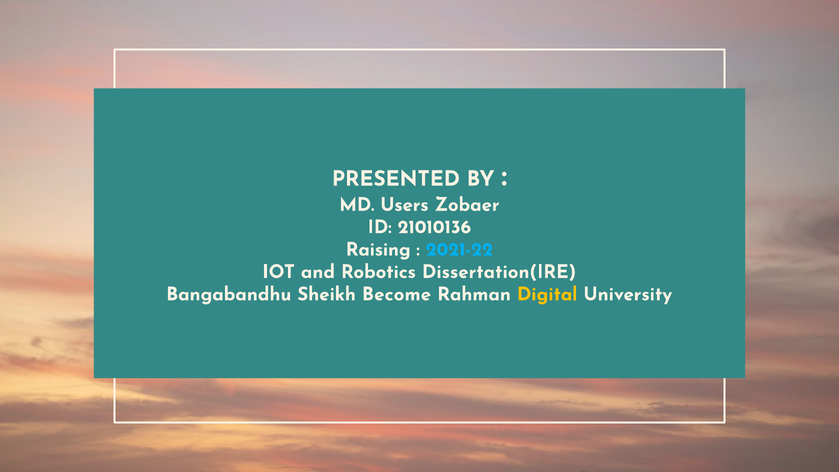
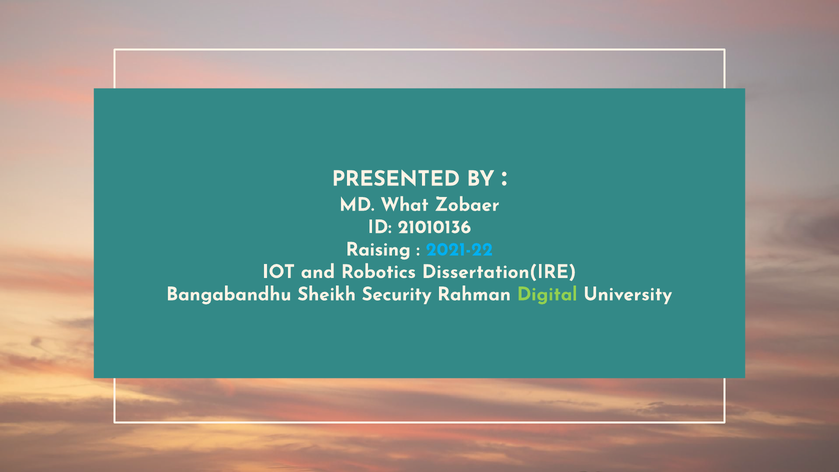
Users: Users -> What (405, 205)
Become: Become -> Security (397, 294)
Digital colour: yellow -> light green (547, 294)
